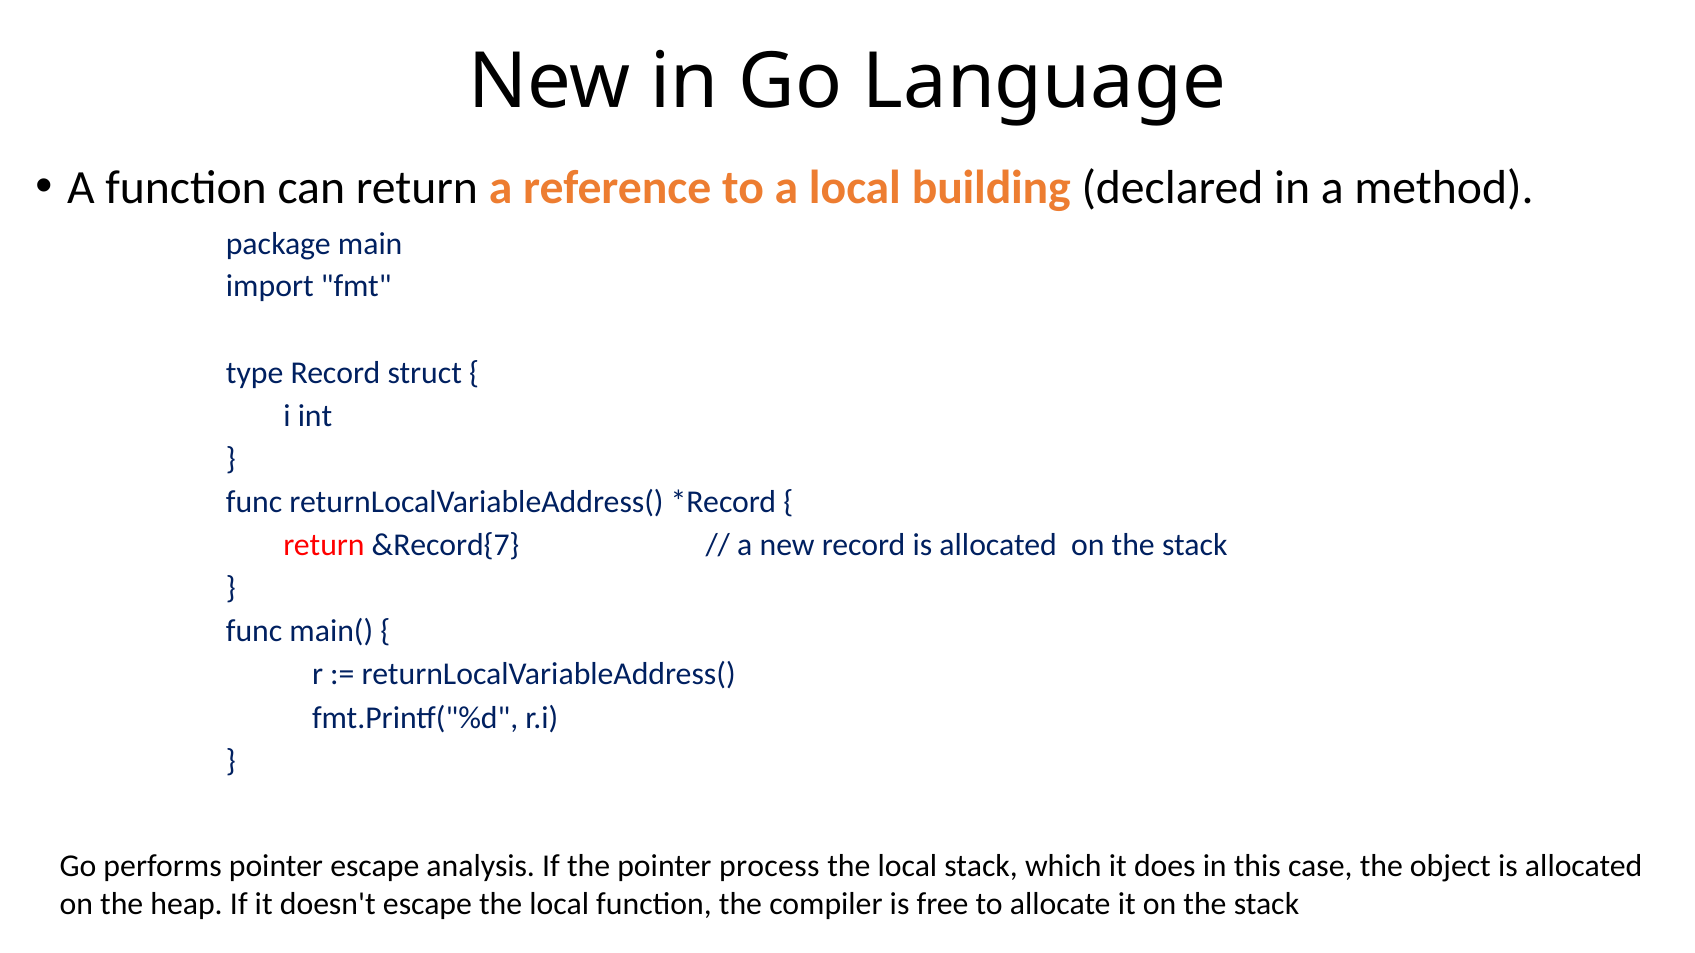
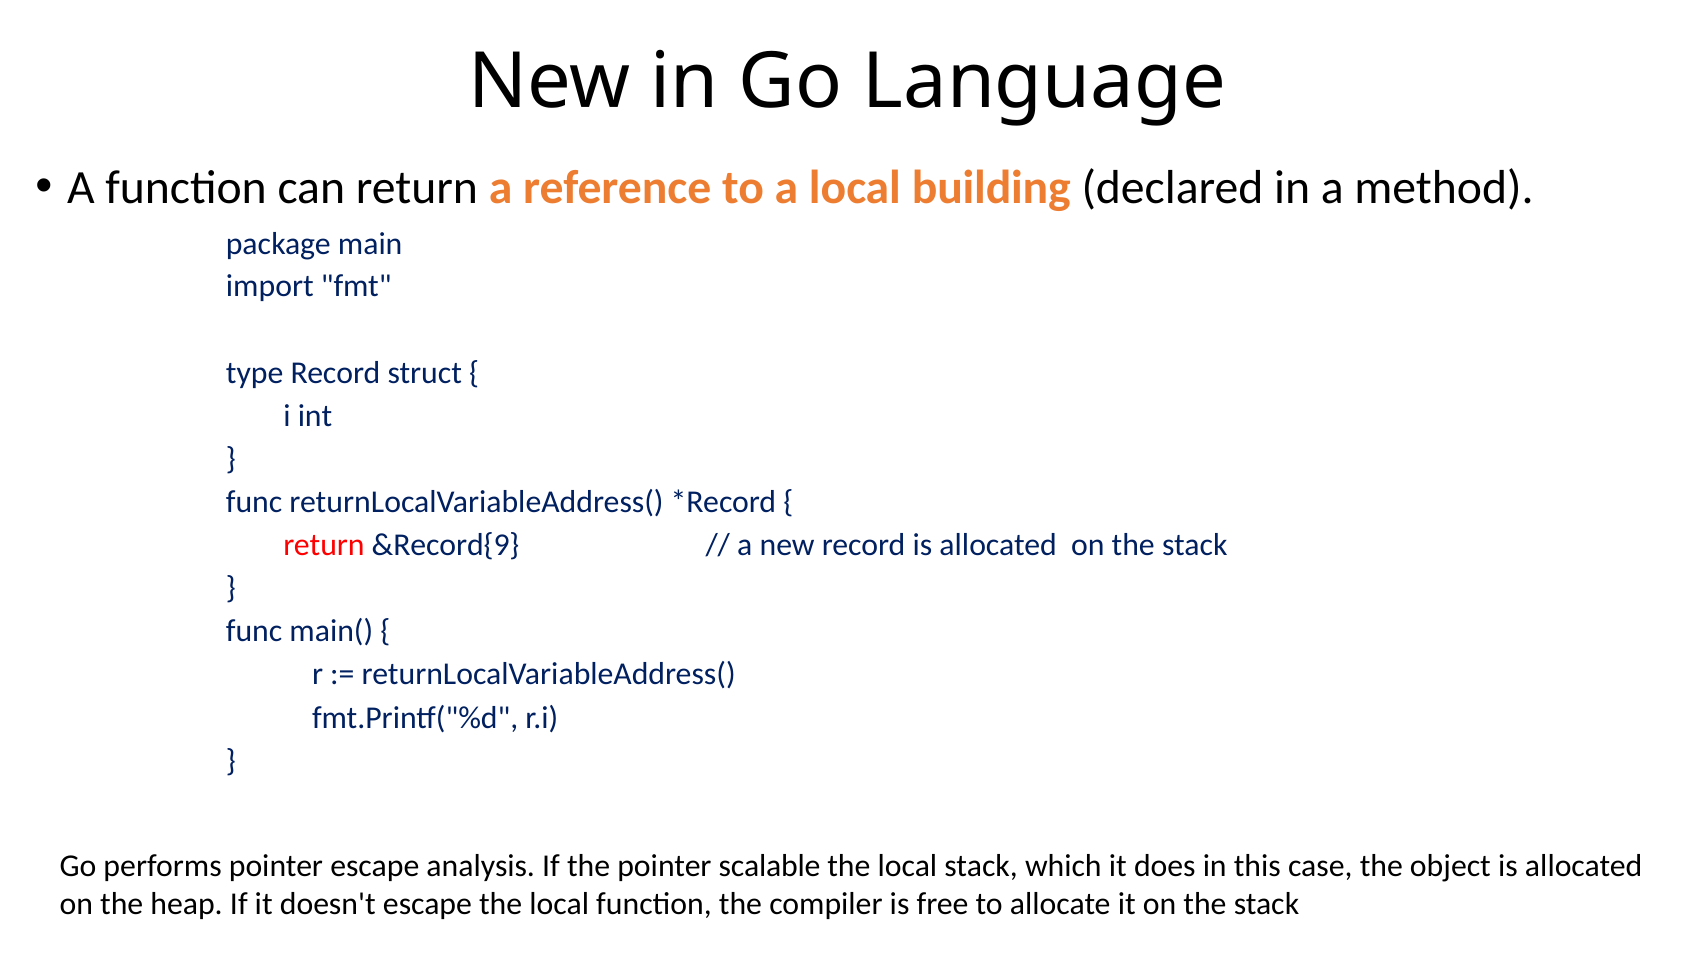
&Record{7: &Record{7 -> &Record{9 (446, 545)
process: process -> scalable (770, 866)
